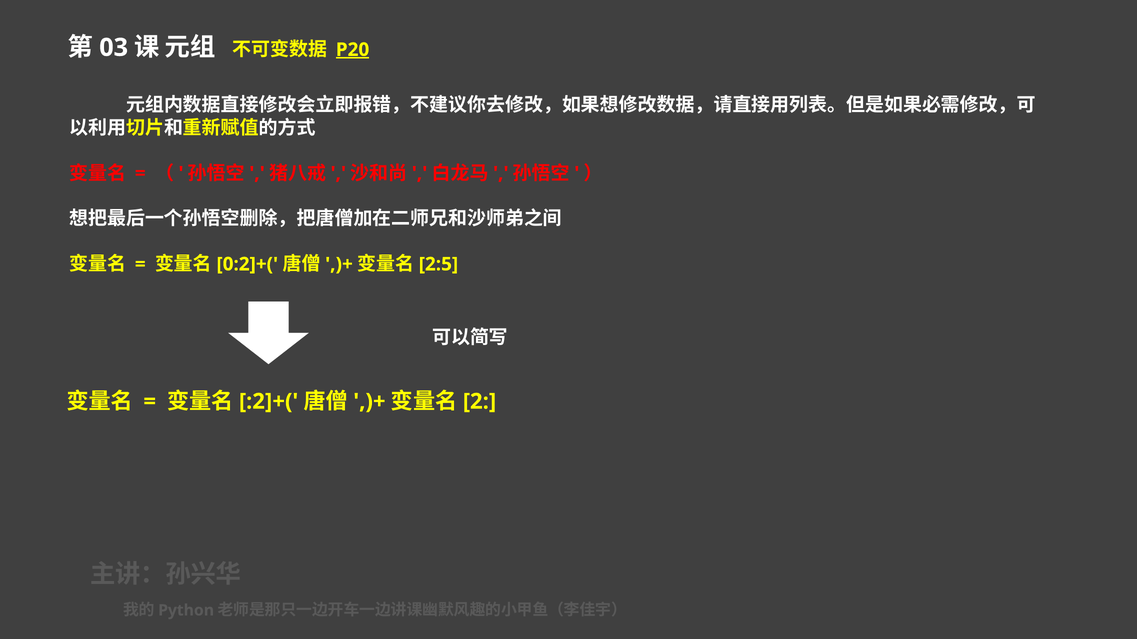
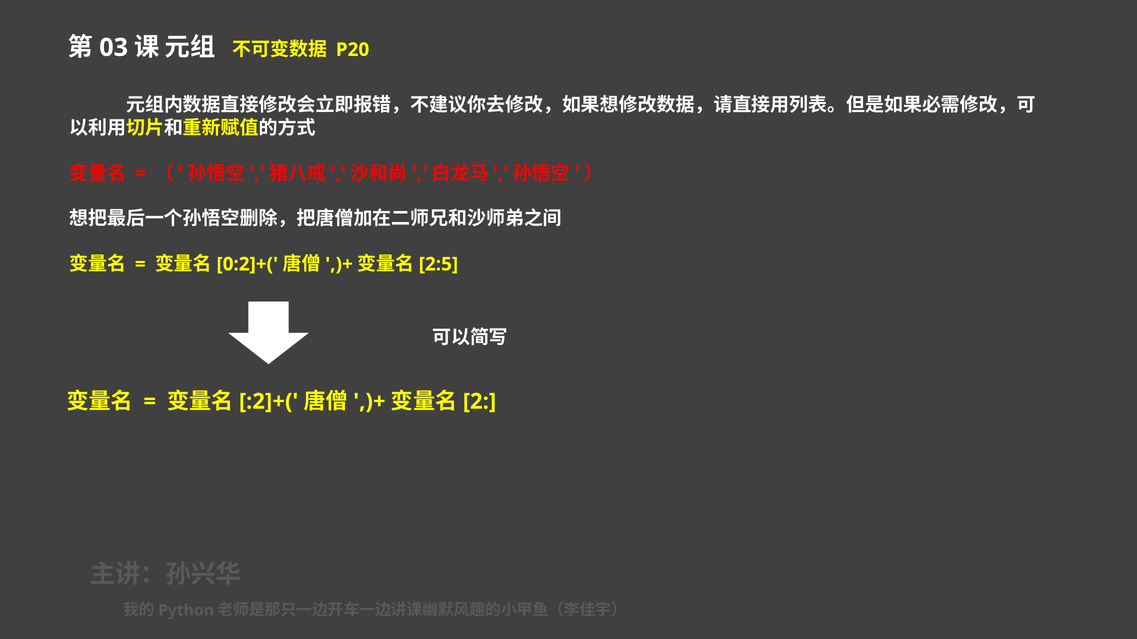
P20 underline: present -> none (353, 50)
